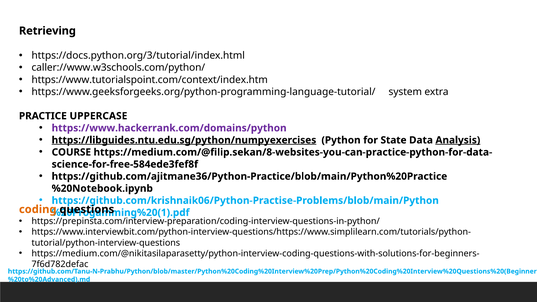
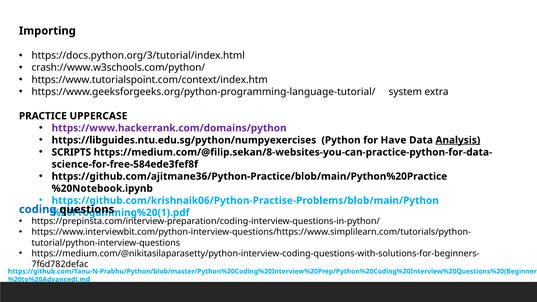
Retrieving: Retrieving -> Importing (47, 31)
caller://www.w3schools.com/python/: caller://www.w3schools.com/python/ -> crash://www.w3schools.com/python/ (118, 68)
https://libguides.ntu.edu.sg/python/numpyexercises underline: present -> none (184, 140)
State: State -> Have (393, 140)
COURSE: COURSE -> SCRIPTS (71, 152)
coding colour: orange -> blue (38, 209)
